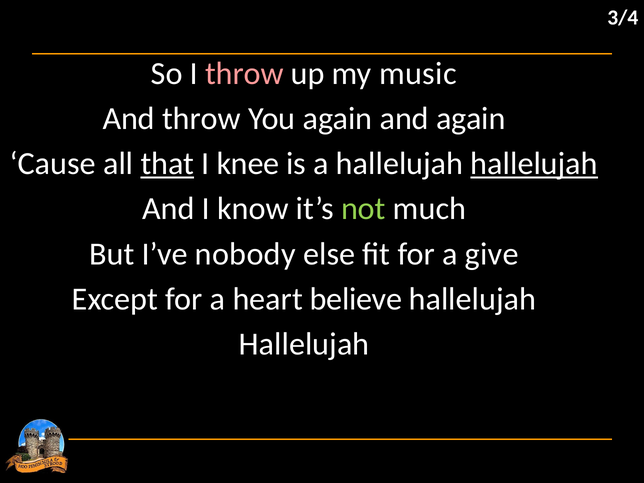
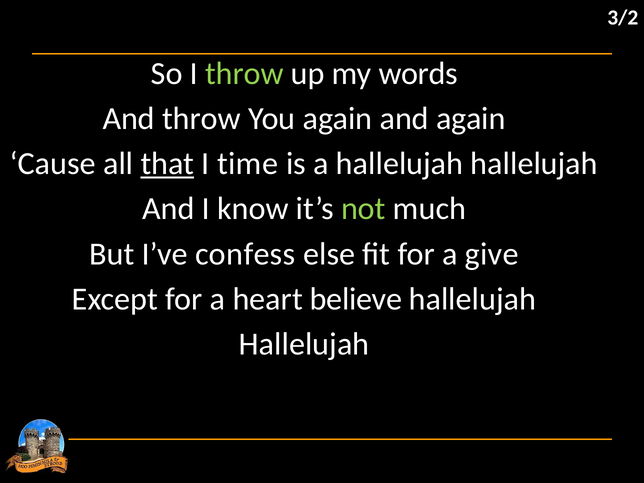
3/4: 3/4 -> 3/2 (623, 18)
throw colour: pink -> light green (244, 74)
music: music -> words (418, 74)
knee: knee -> time (248, 164)
hallelujah underline: present -> none (534, 164)
nobody: nobody -> confess (245, 254)
